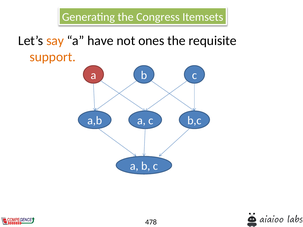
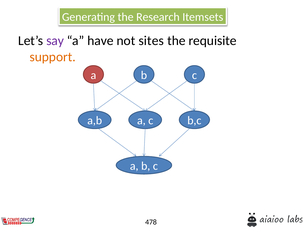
Congress: Congress -> Research (158, 17)
say colour: orange -> purple (55, 41)
ones: ones -> sites (151, 41)
